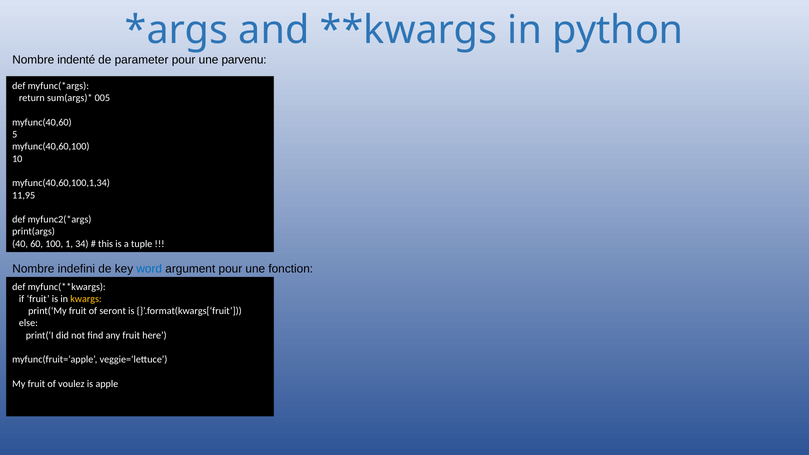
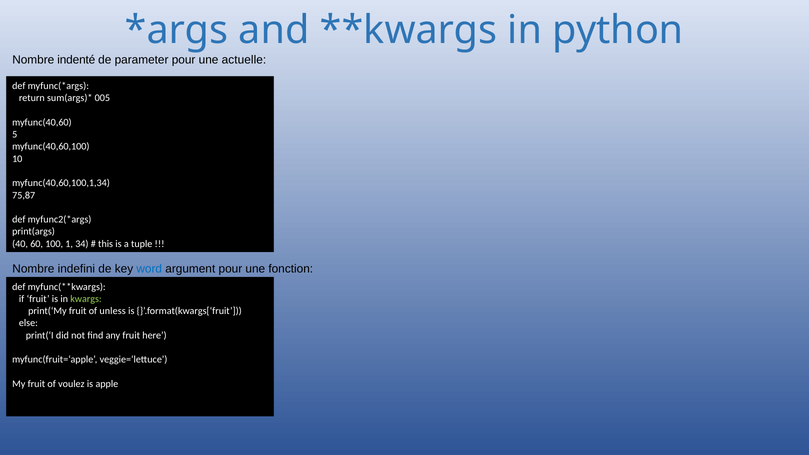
parvenu: parvenu -> actuelle (244, 60)
11,95: 11,95 -> 75,87 (24, 195)
kwargs colour: yellow -> light green (86, 299)
seront: seront -> unless (113, 311)
